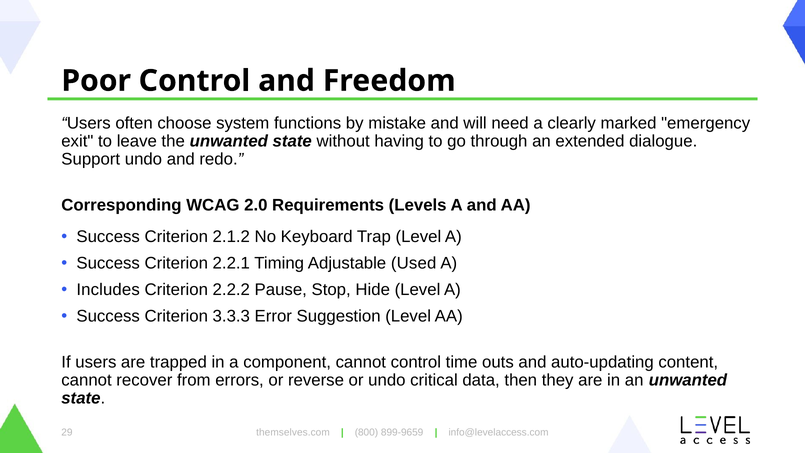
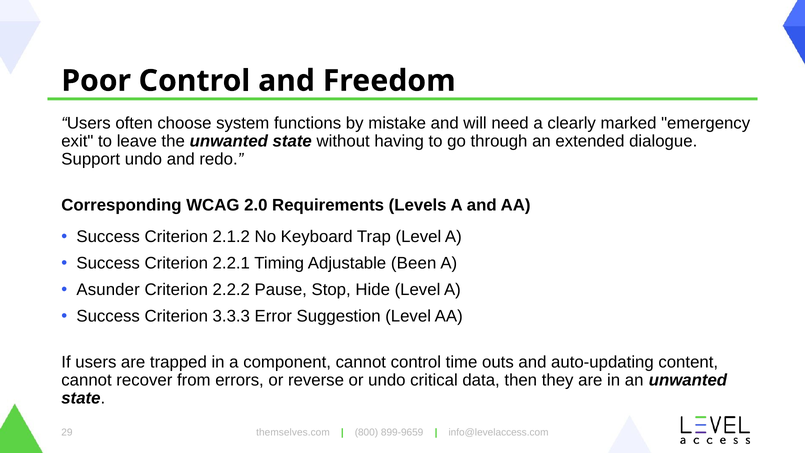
Used: Used -> Been (414, 263)
Includes: Includes -> Asunder (108, 290)
